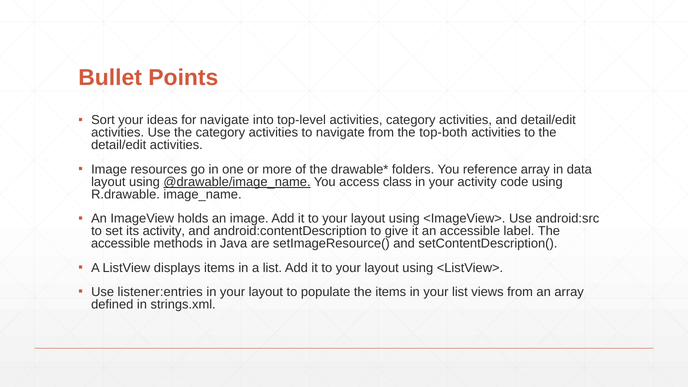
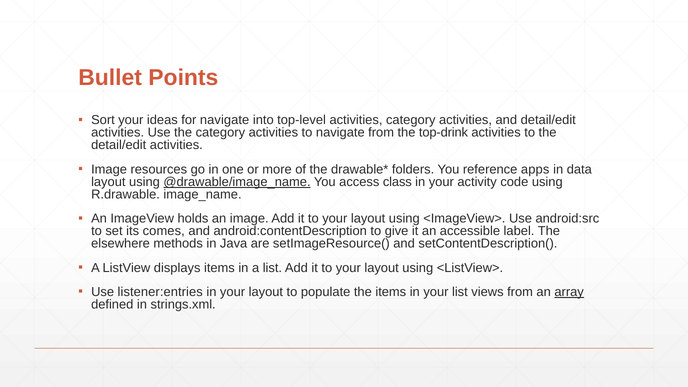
top-both: top-both -> top-drink (444, 133)
reference array: array -> apps (535, 169)
its activity: activity -> comes (164, 231)
accessible: accessible -> elsewhere (121, 244)
array underline: none -> present (569, 292)
